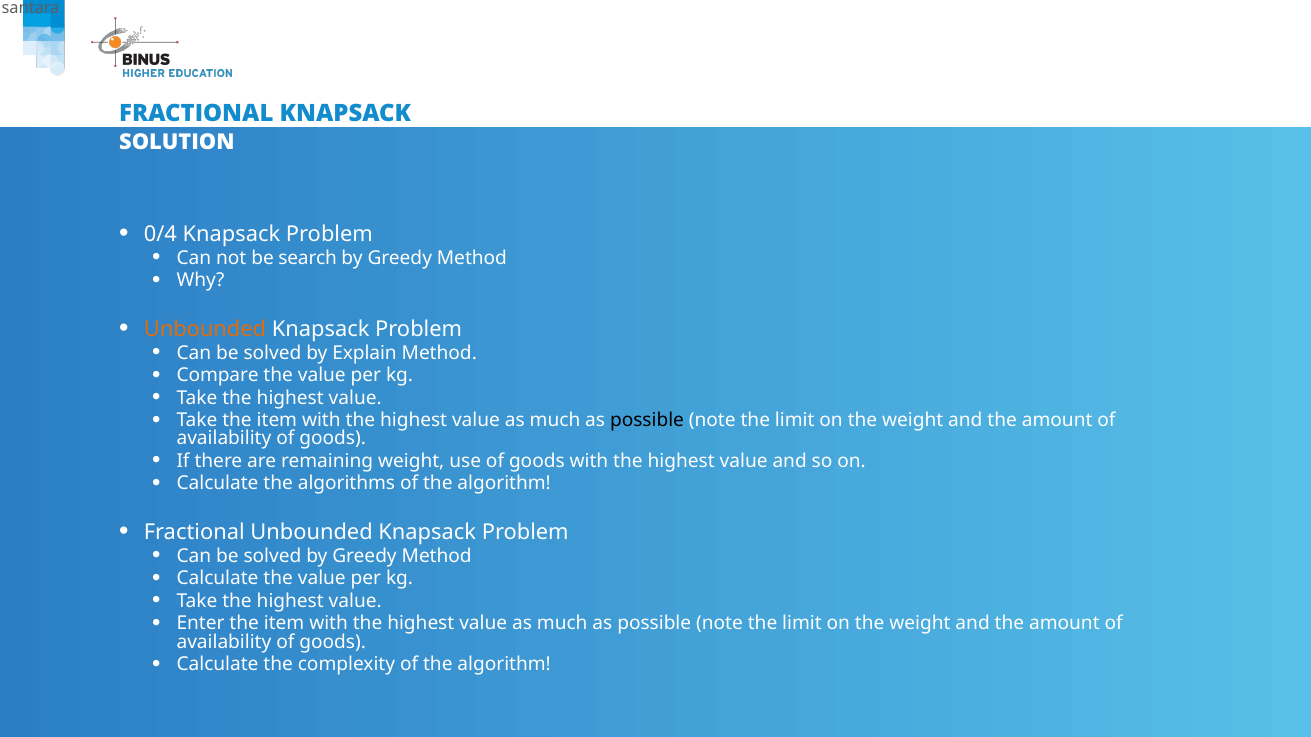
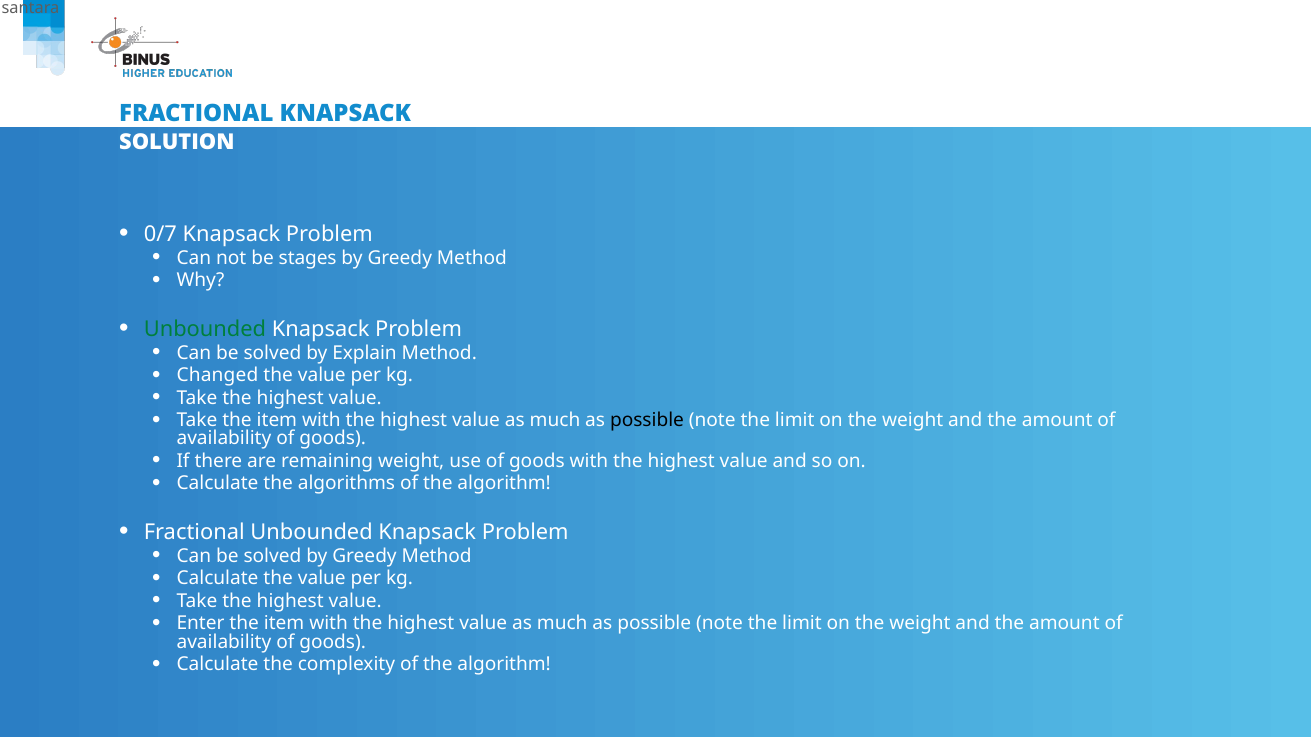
0/4: 0/4 -> 0/7 (160, 234)
search: search -> stages (308, 258)
Unbounded colour: orange -> green (205, 329)
Compare: Compare -> Changed (217, 376)
